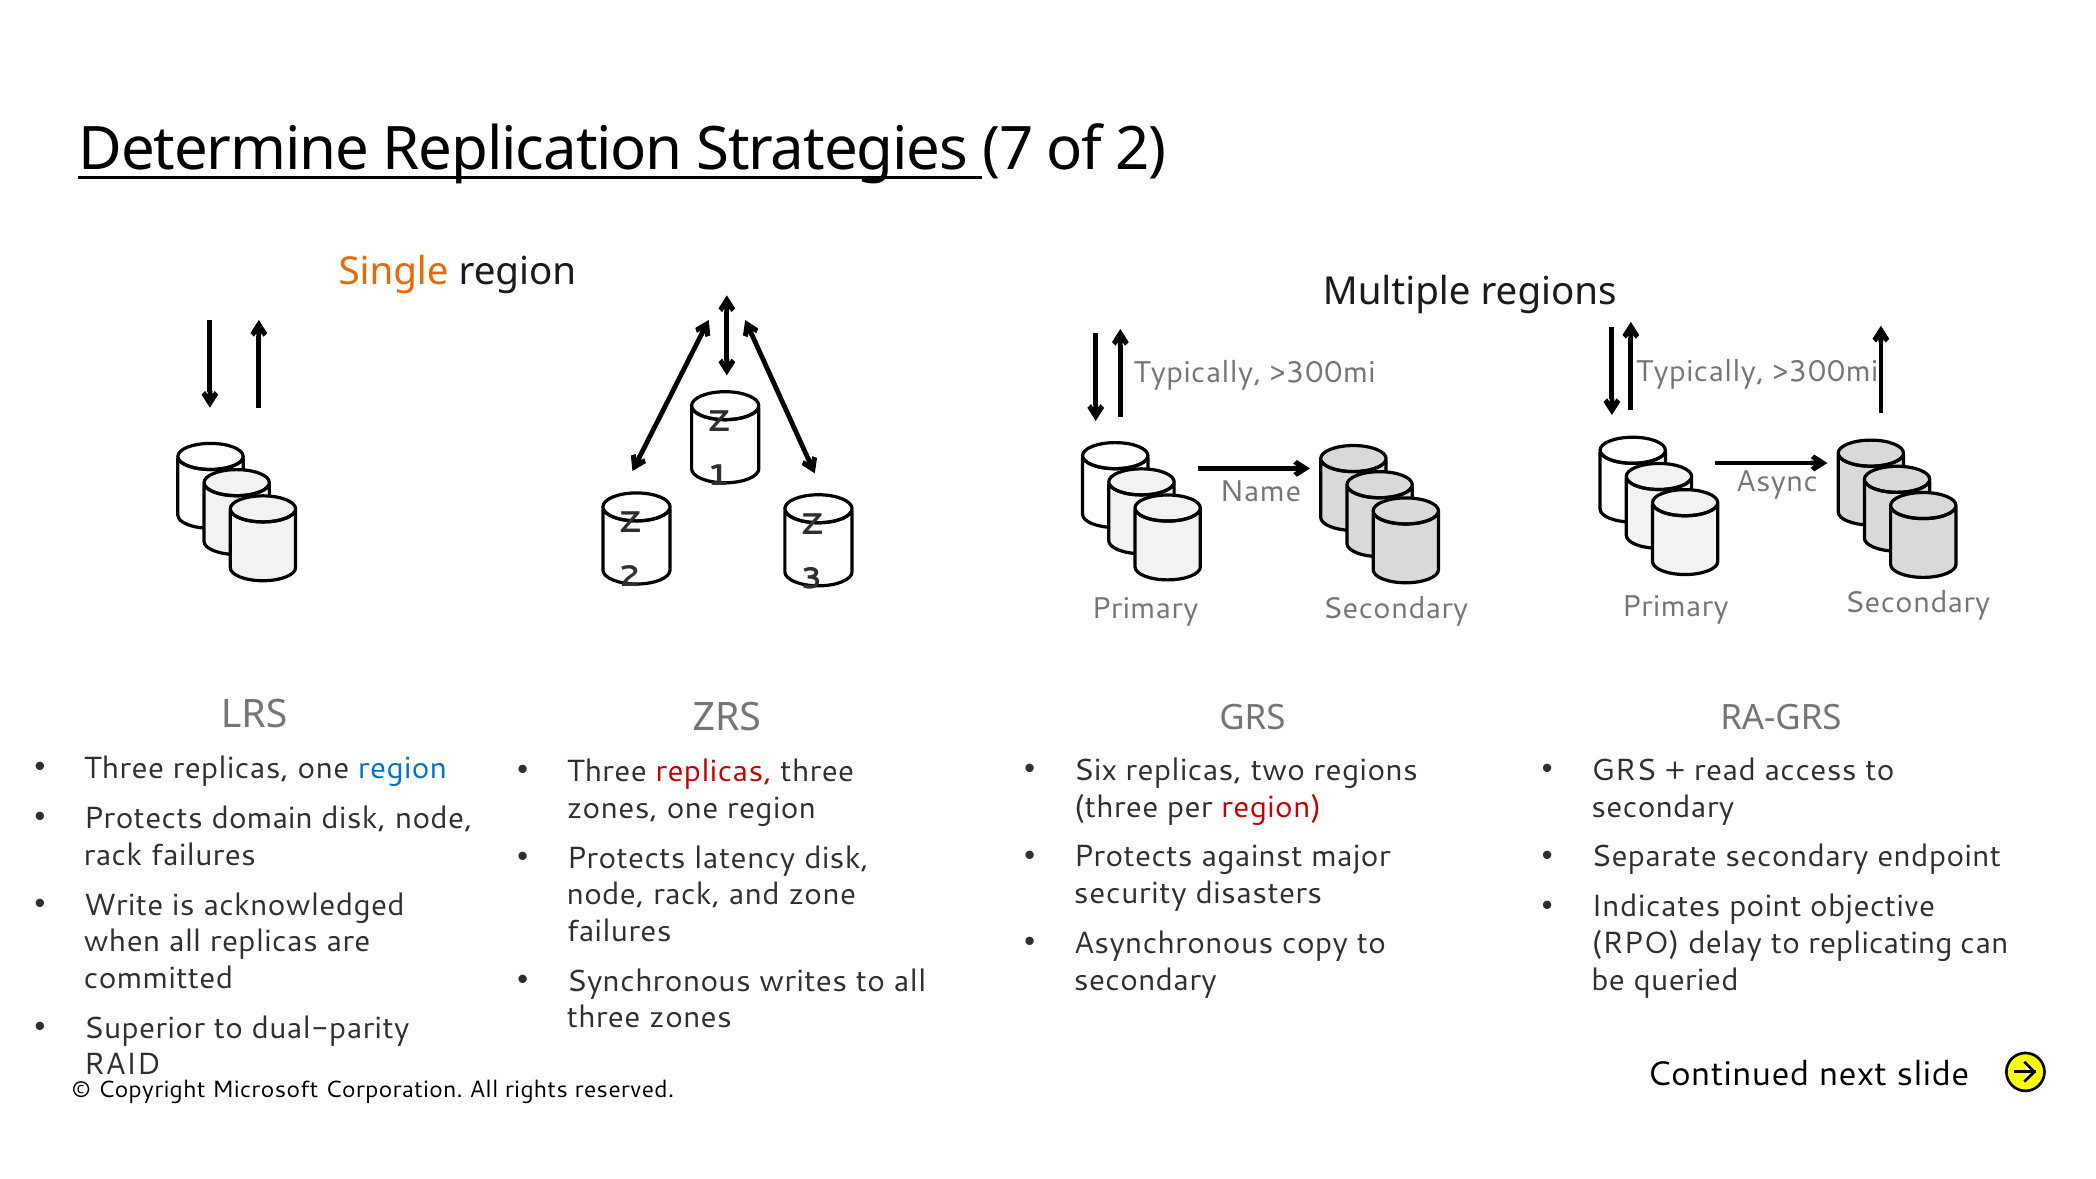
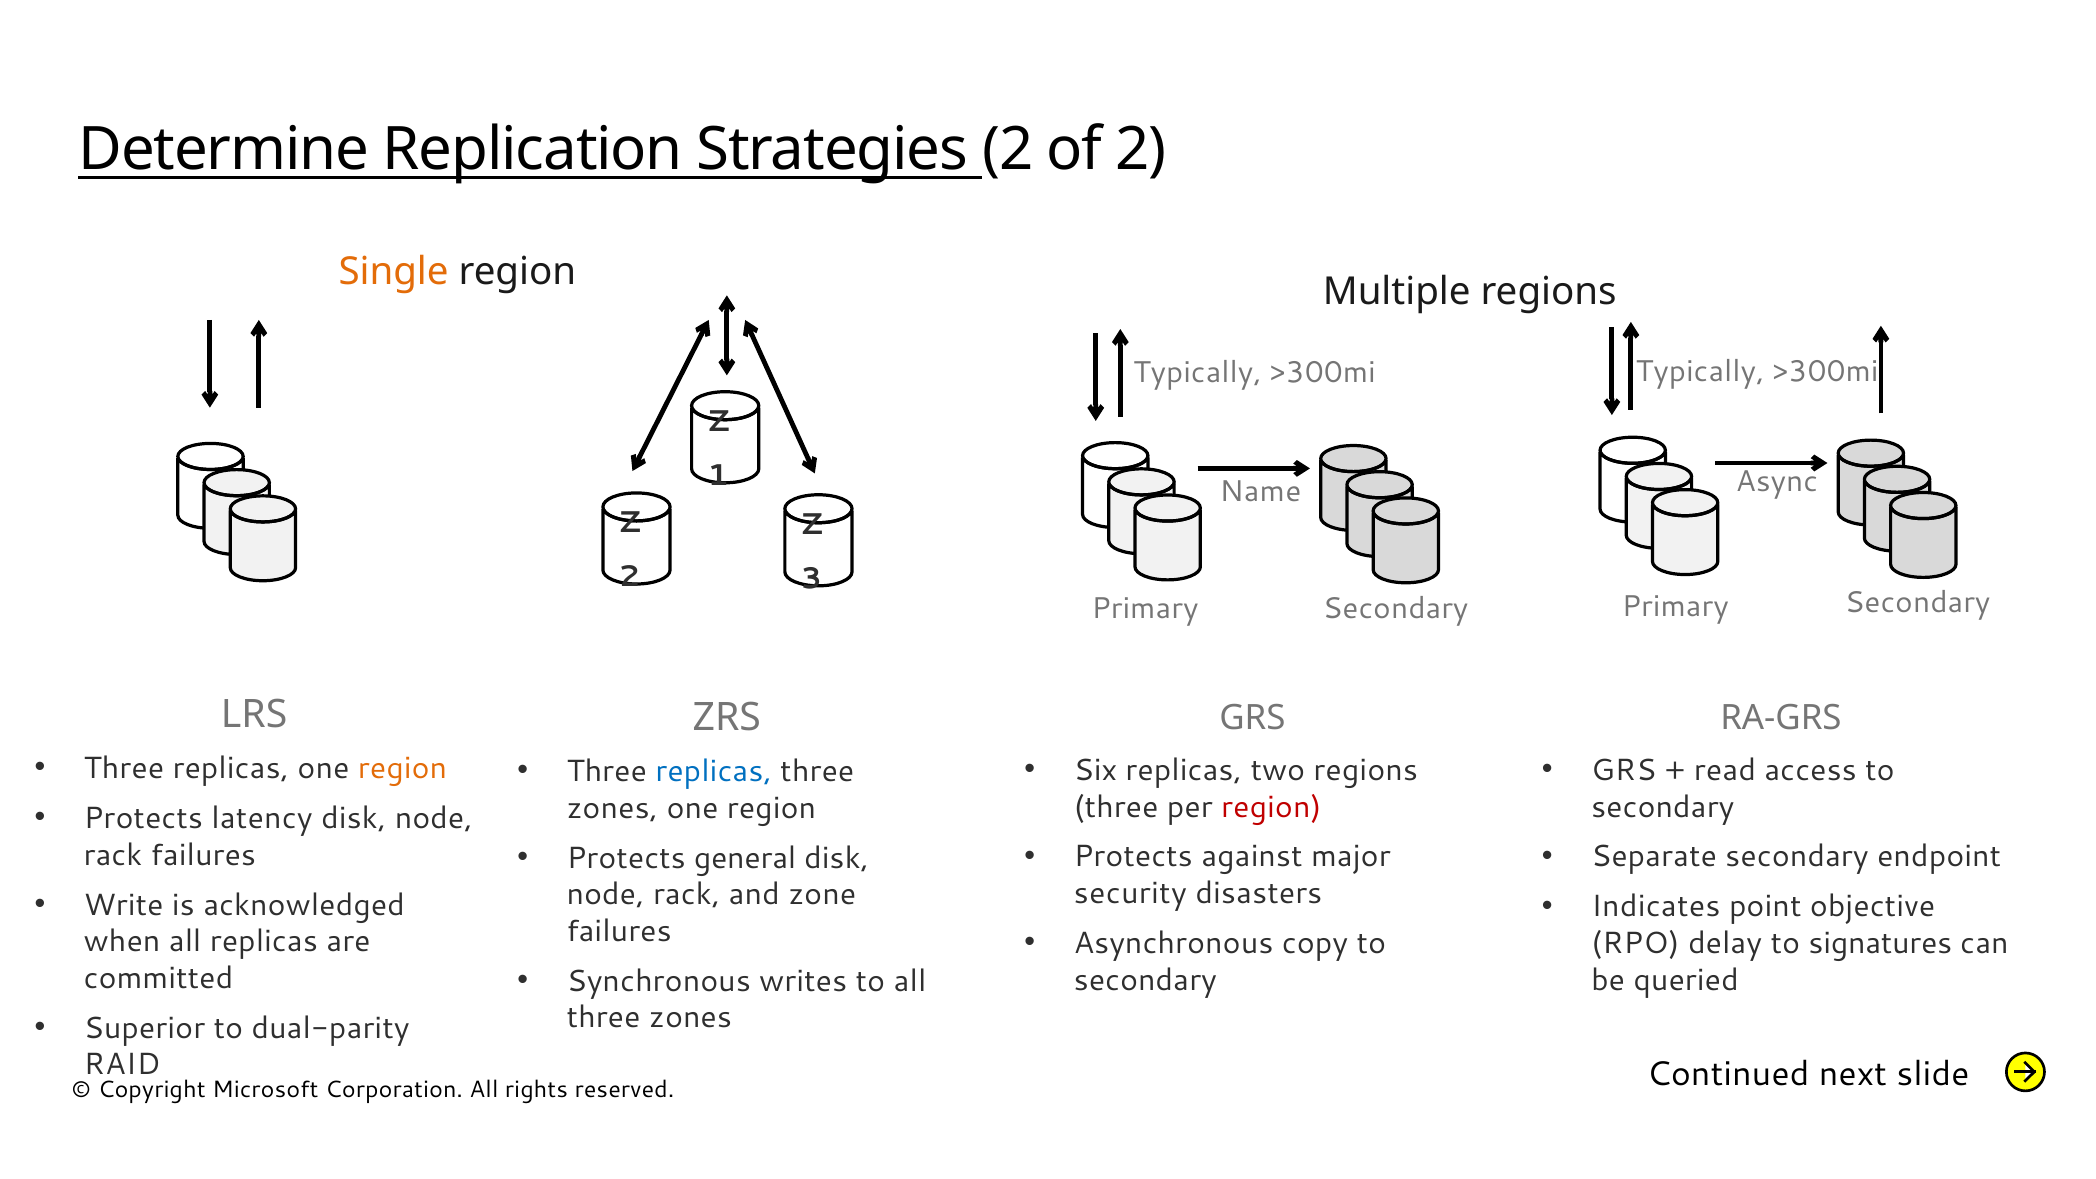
Strategies 7: 7 -> 2 (1008, 150)
region colour: blue -> orange (403, 768)
replicas colour: red -> blue (714, 771)
domain: domain -> latency (262, 818)
latency: latency -> general (745, 858)
replicating: replicating -> signatures (1880, 943)
